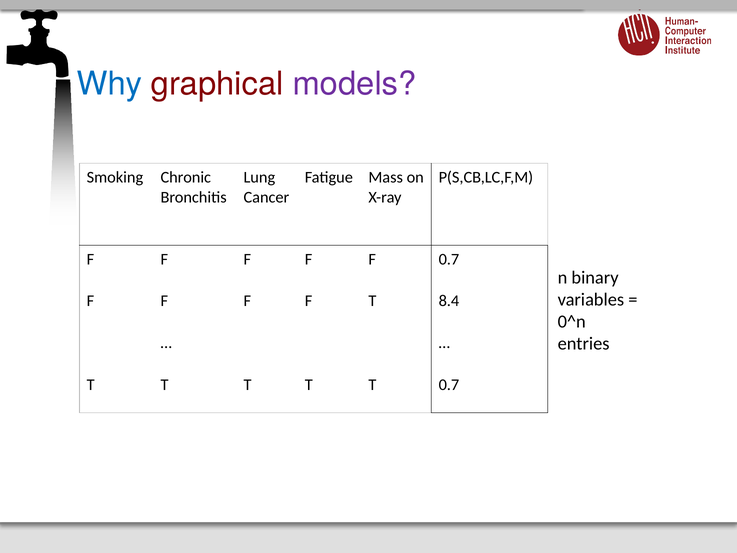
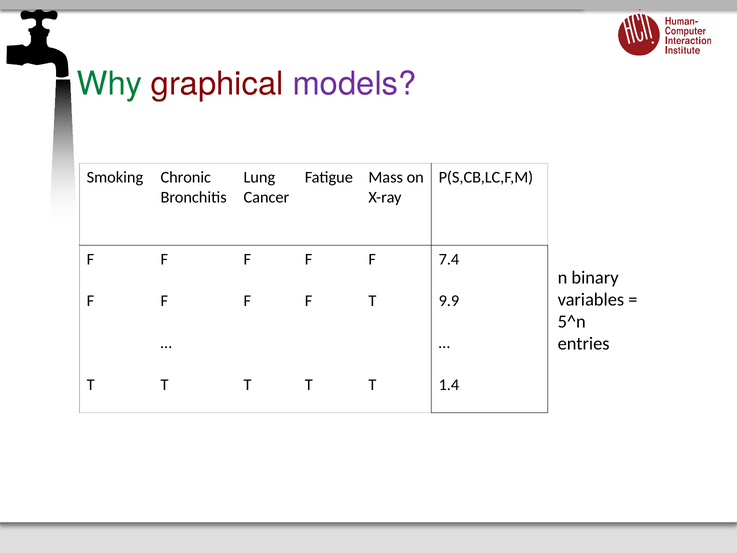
Why colour: blue -> green (109, 84)
F 0.7: 0.7 -> 7.4 (449, 259)
8.4: 8.4 -> 9.9 (449, 301)
0^n: 0^n -> 5^n (572, 322)
T 0.7: 0.7 -> 1.4 (449, 385)
